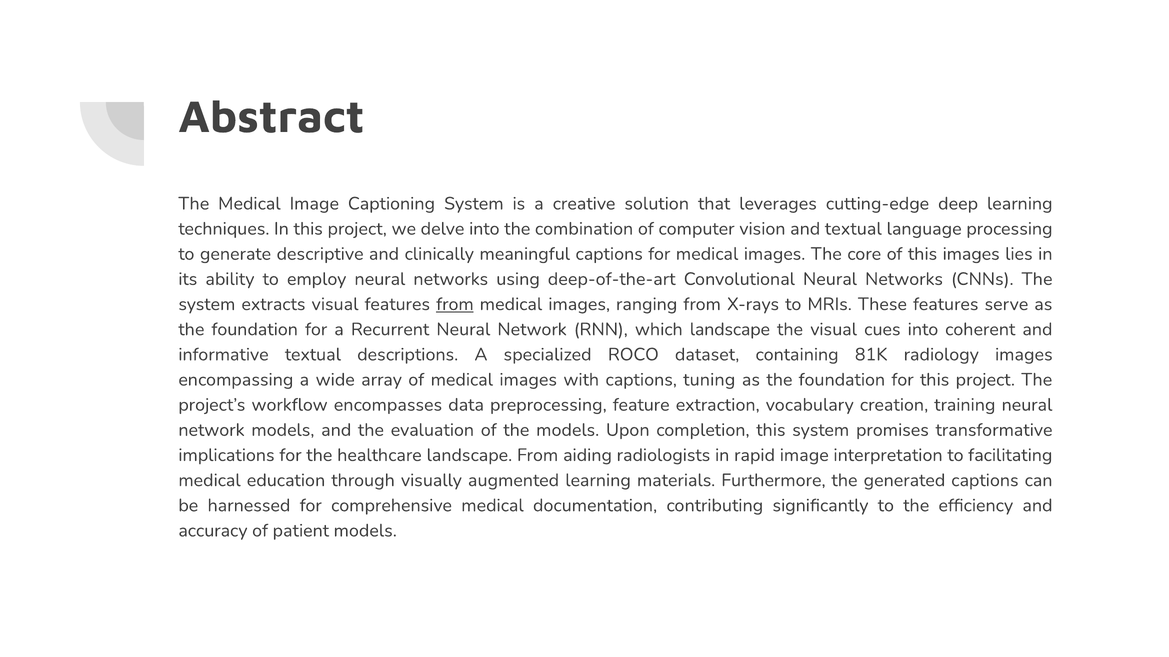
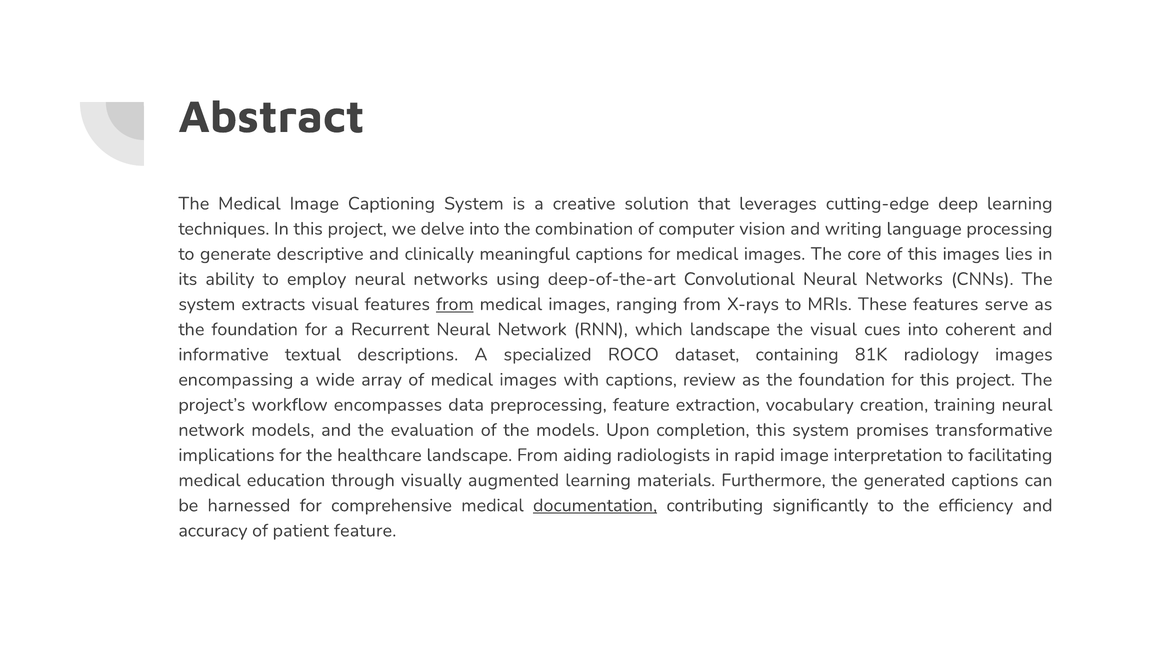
and textual: textual -> writing (853, 229)
tuning: tuning -> review (709, 380)
documentation underline: none -> present (595, 506)
patient models: models -> feature (365, 531)
